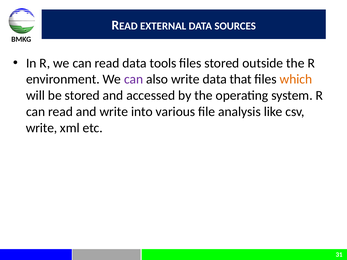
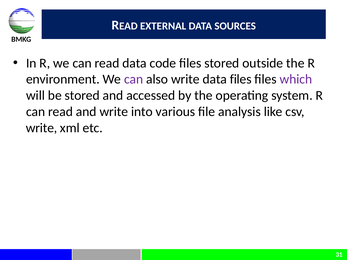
tools: tools -> code (163, 63)
data that: that -> files (241, 79)
which colour: orange -> purple (296, 79)
